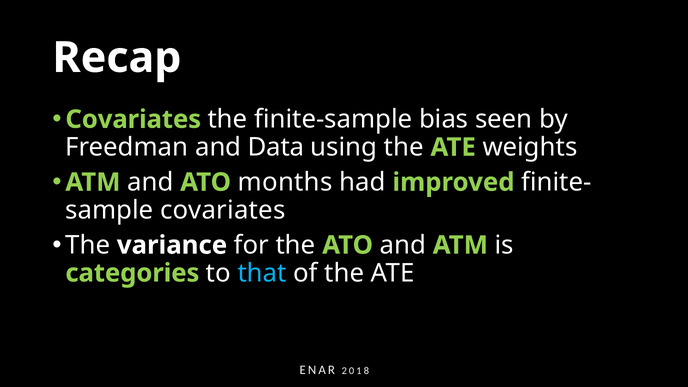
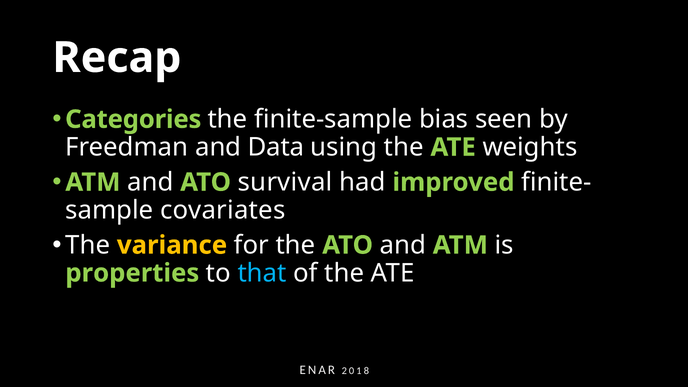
Covariates: Covariates -> Categories (133, 119)
months: months -> survival (285, 182)
variance colour: white -> yellow (172, 245)
categories: categories -> properties (132, 273)
